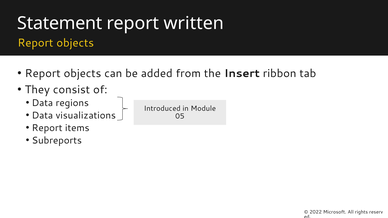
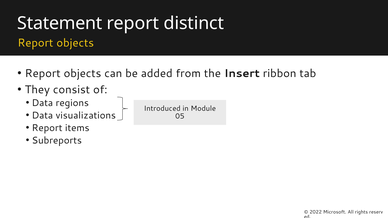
written: written -> distinct (194, 23)
